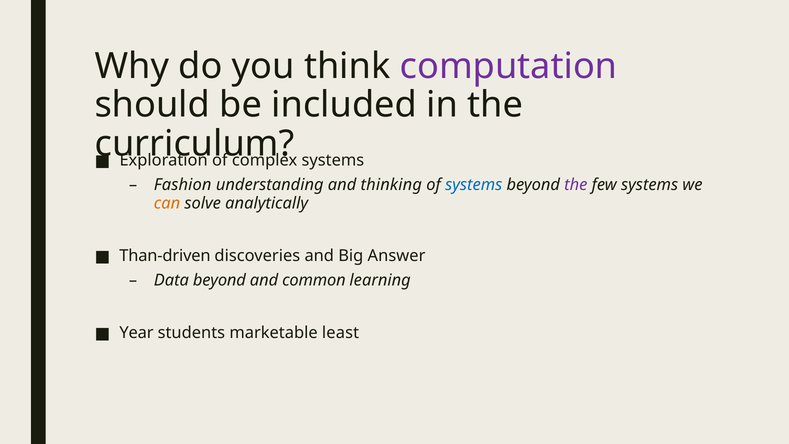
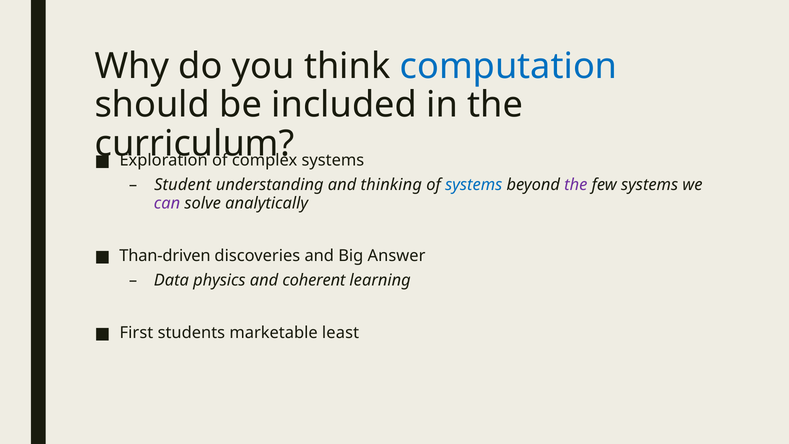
computation colour: purple -> blue (509, 66)
Fashion: Fashion -> Student (183, 185)
can colour: orange -> purple (167, 203)
Data beyond: beyond -> physics (219, 280)
common: common -> coherent (314, 280)
Year: Year -> First (136, 333)
